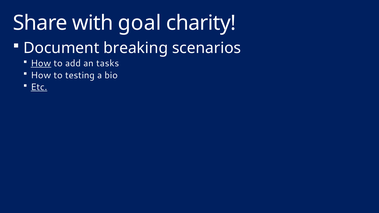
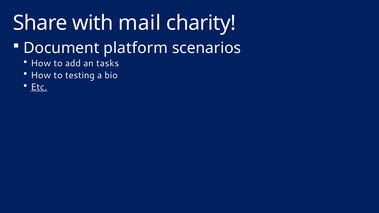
goal: goal -> mail (140, 23)
breaking: breaking -> platform (136, 48)
How underline: present -> none (41, 63)
